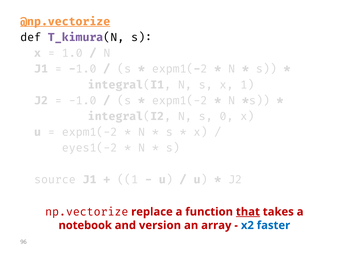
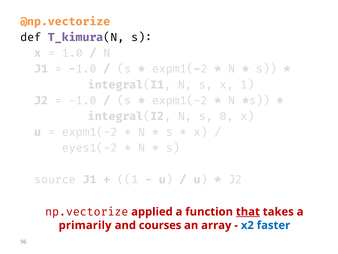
@np.vectorize underline: present -> none (65, 22)
replace: replace -> applied (152, 211)
notebook: notebook -> primarily (85, 225)
version: version -> courses (160, 225)
